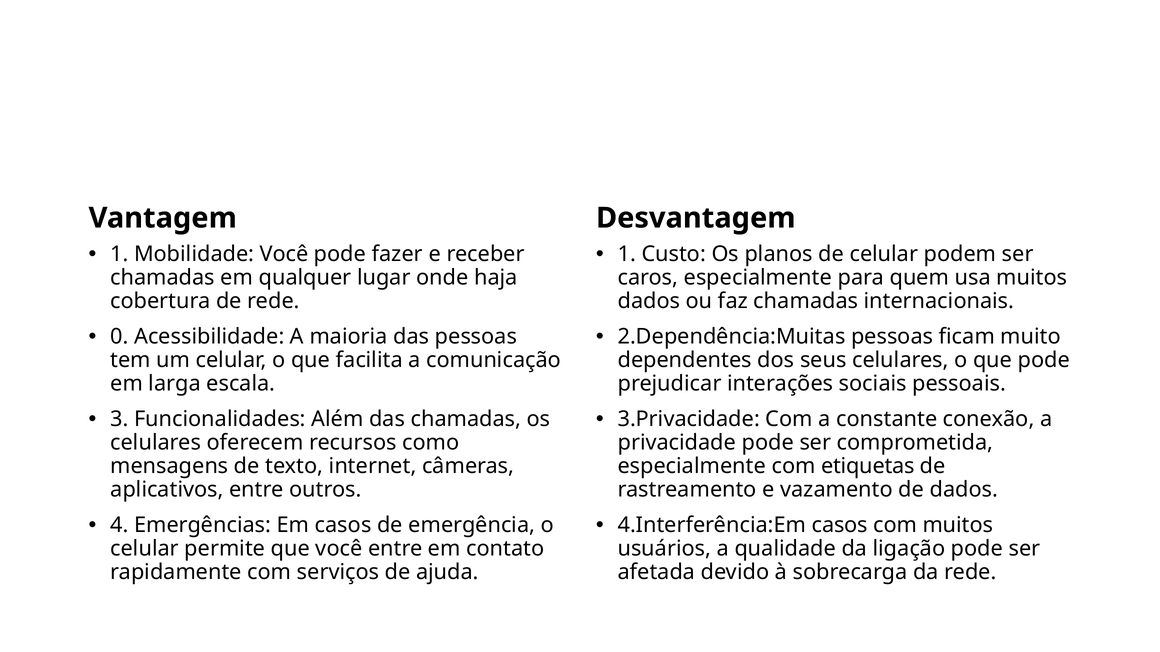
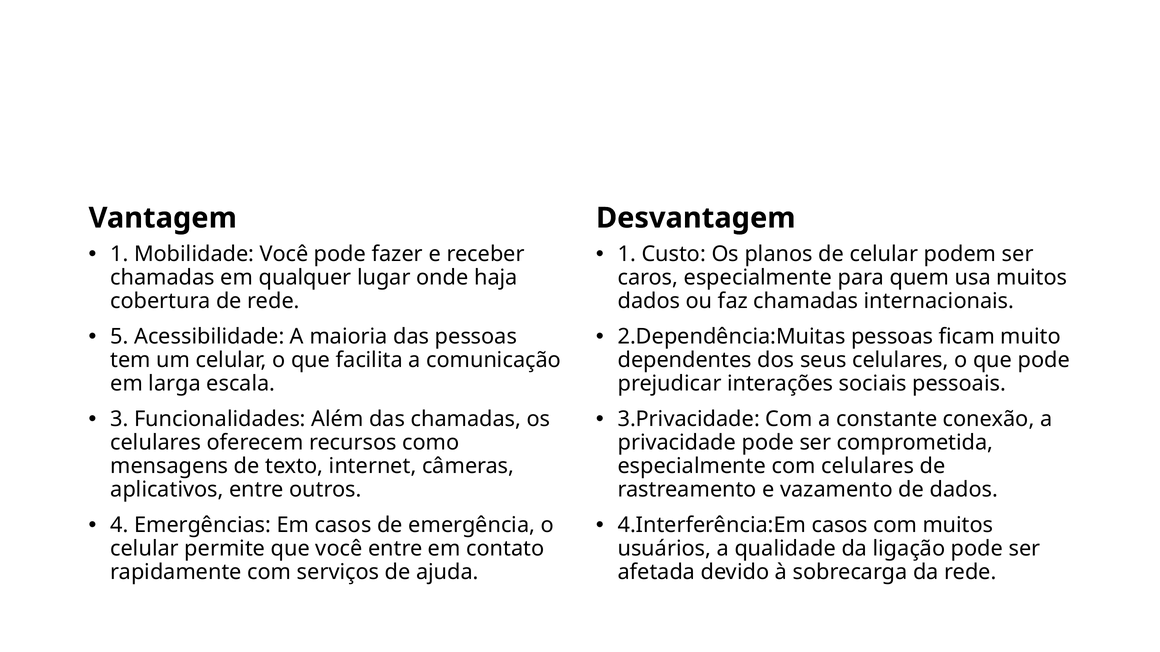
0: 0 -> 5 (119, 337)
com etiquetas: etiquetas -> celulares (868, 466)
